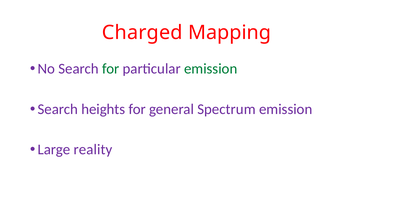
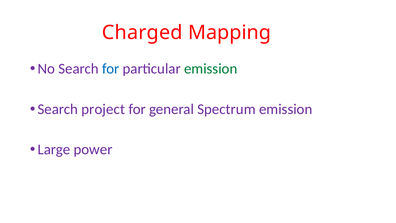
for colour: green -> blue (111, 69)
heights: heights -> project (103, 109)
reality: reality -> power (93, 149)
